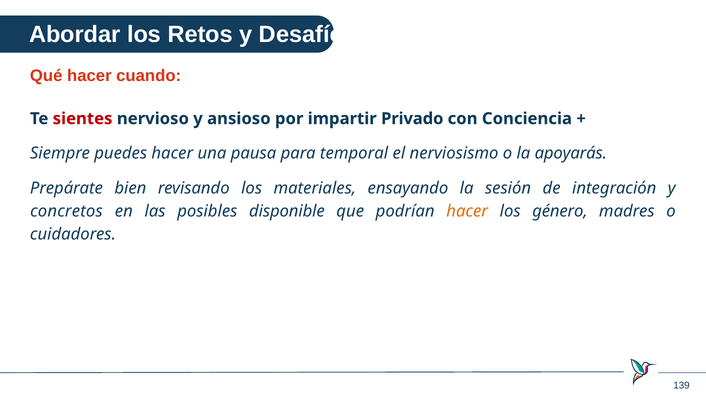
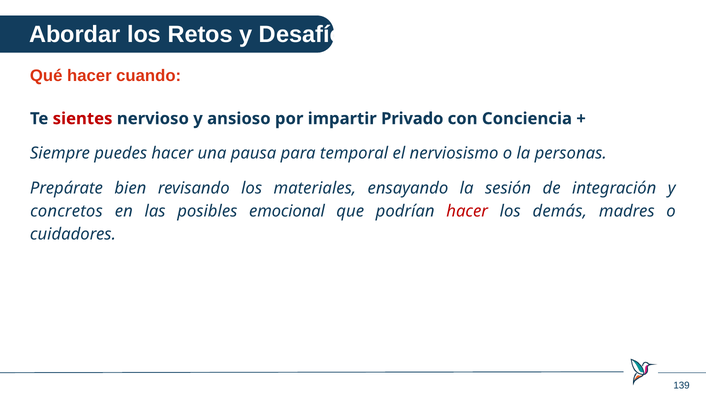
apoyarás: apoyarás -> personas (571, 153)
disponible: disponible -> emocional (287, 211)
hacer colour: orange -> red (467, 211)
género: género -> demás (560, 211)
